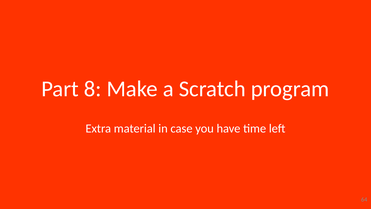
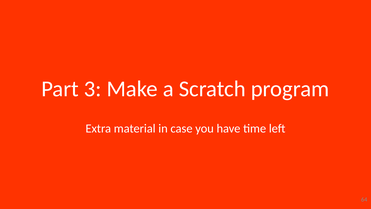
8: 8 -> 3 (93, 89)
